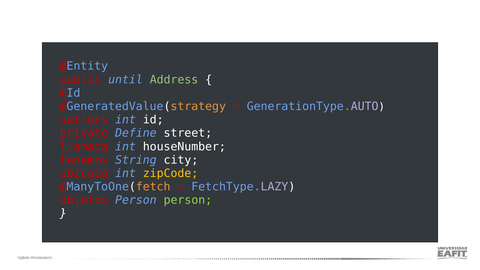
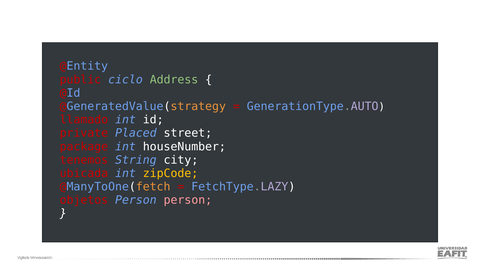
until: until -> ciclo (126, 80)
setters: setters -> llamado (84, 120)
Define: Define -> Placed (136, 133)
llamada: llamada -> package (84, 147)
person colour: light green -> pink (188, 200)
